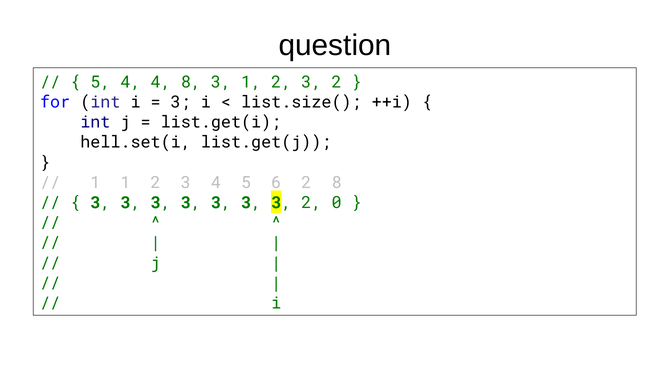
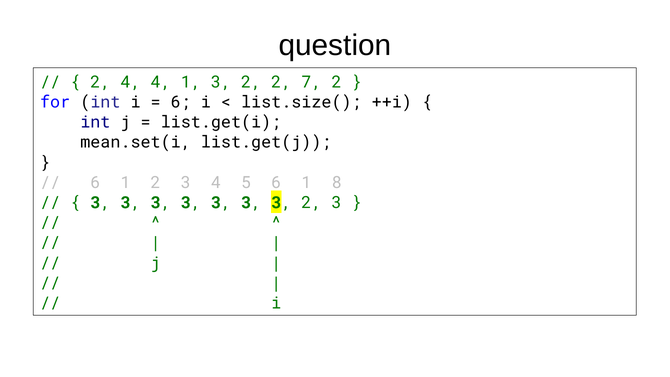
5: 5 -> 2 (100, 82)
4 8: 8 -> 1 (191, 82)
1: 1 -> 2 (251, 82)
3: 3 -> 7 (311, 82)
3: 3 -> 6 (181, 102)
hell.set(i: hell.set(i -> mean.set(i (136, 142)
1: 1 -> 6 (95, 183)
2: 2 -> 1 (306, 183)
3 2 0: 0 -> 3 (337, 203)
